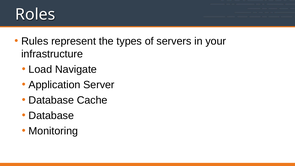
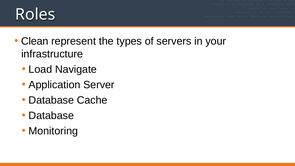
Rules: Rules -> Clean (35, 41)
